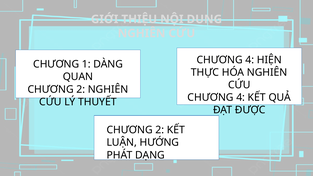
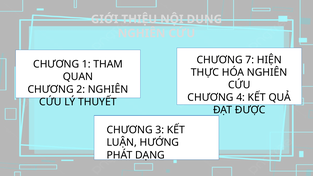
4: 4 -> 7 (250, 60)
DÀNG: DÀNG -> THAM (108, 64)
2: 2 -> 3 (160, 130)
